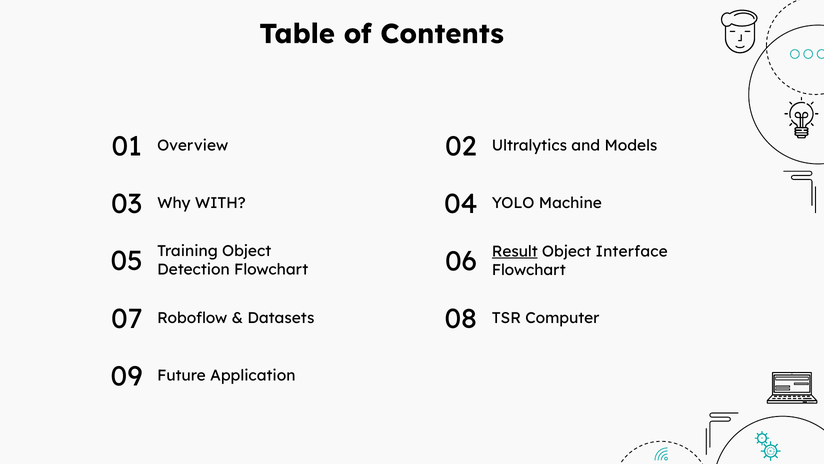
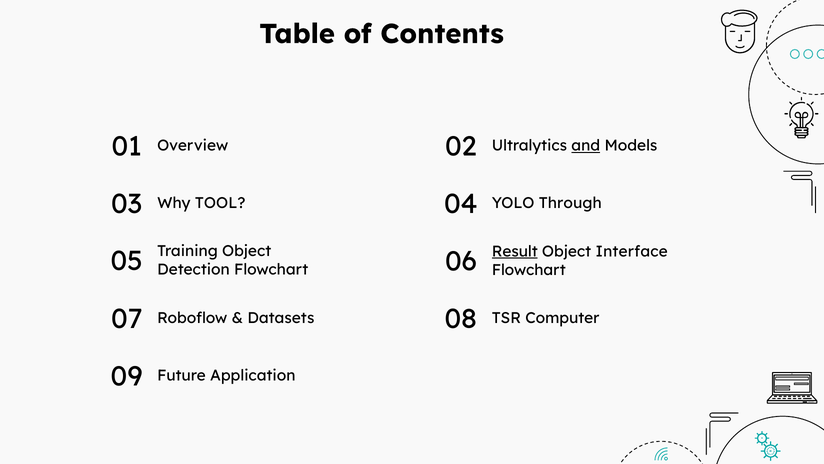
and underline: none -> present (586, 146)
WITH: WITH -> TOOL (220, 203)
Machine: Machine -> Through (570, 203)
